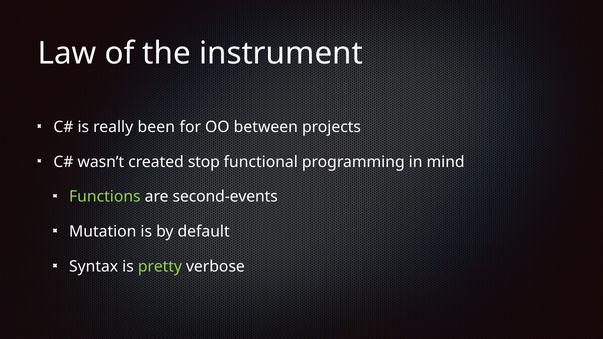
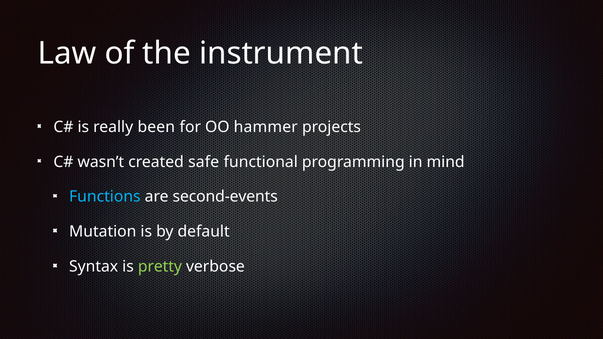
between: between -> hammer (266, 127)
stop: stop -> safe (204, 162)
Functions colour: light green -> light blue (105, 197)
